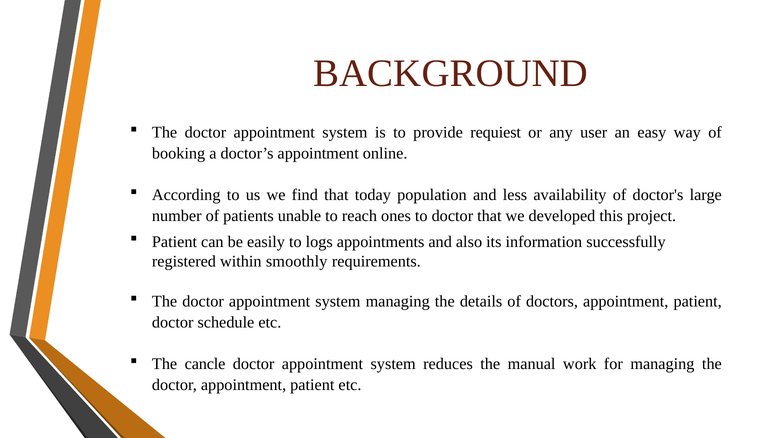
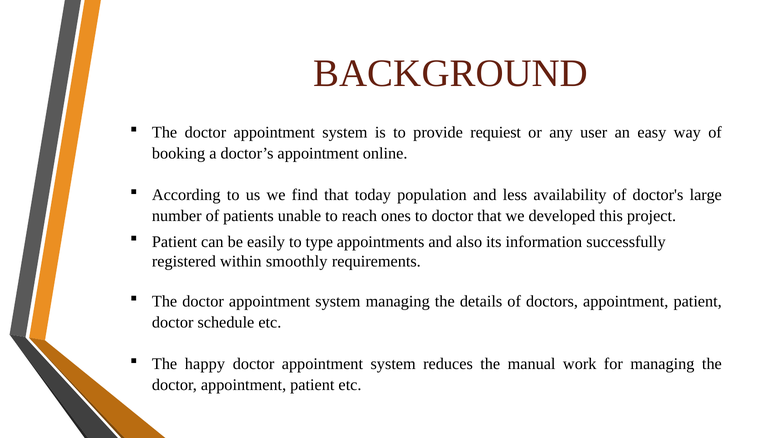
logs: logs -> type (319, 242)
cancle: cancle -> happy (205, 364)
